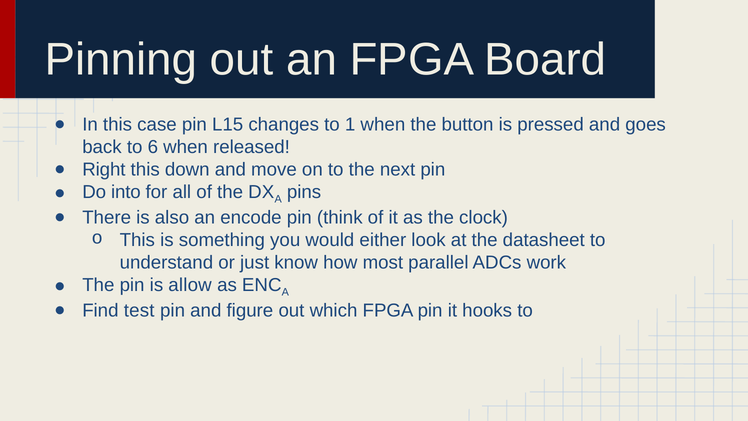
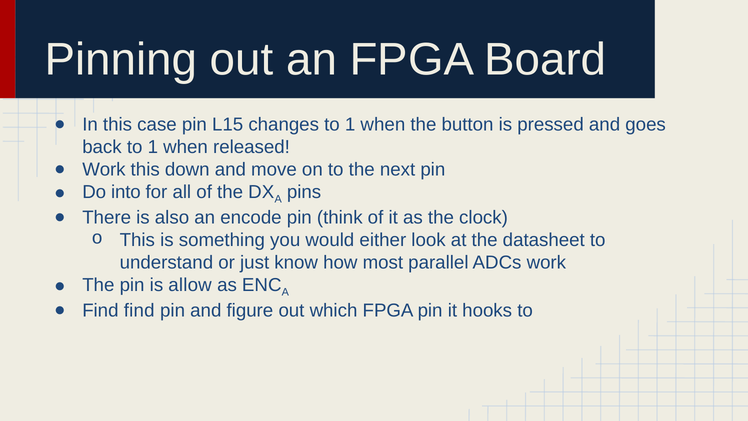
back to 6: 6 -> 1 (153, 147)
Right: Right -> Work (104, 169)
Find test: test -> find (139, 310)
